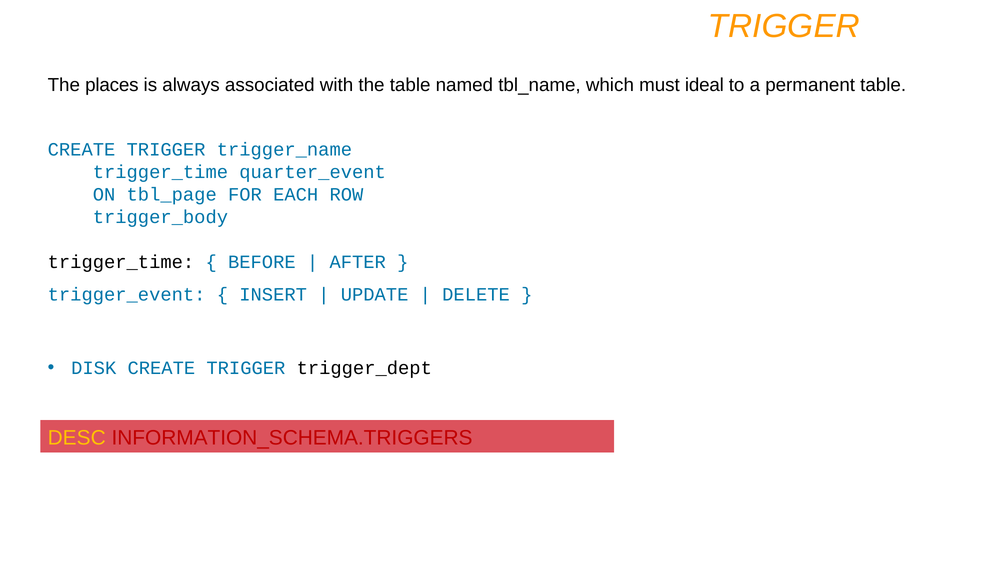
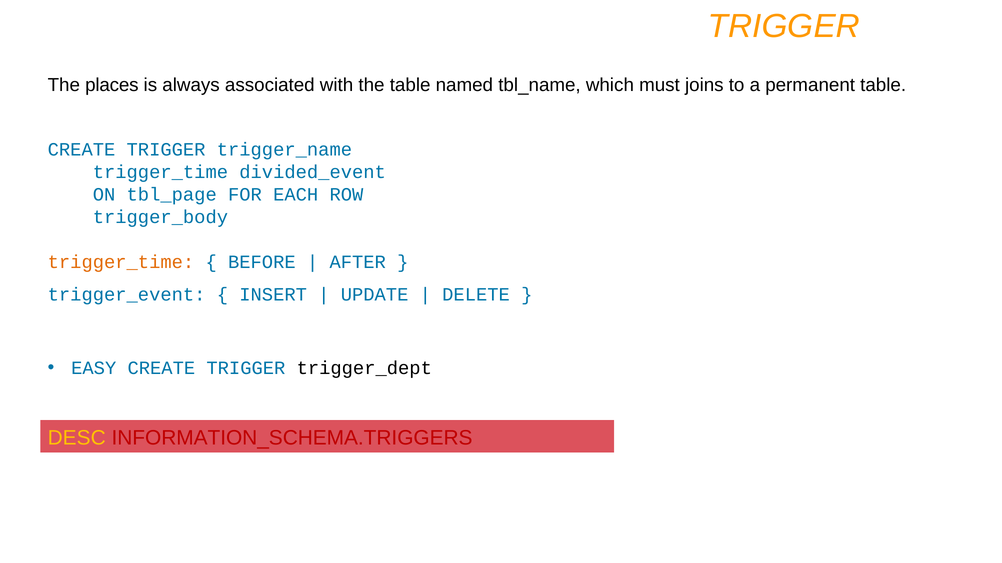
ideal: ideal -> joins (704, 85)
quarter_event: quarter_event -> divided_event (313, 172)
trigger_time colour: black -> orange (121, 263)
DISK: DISK -> EASY (94, 368)
